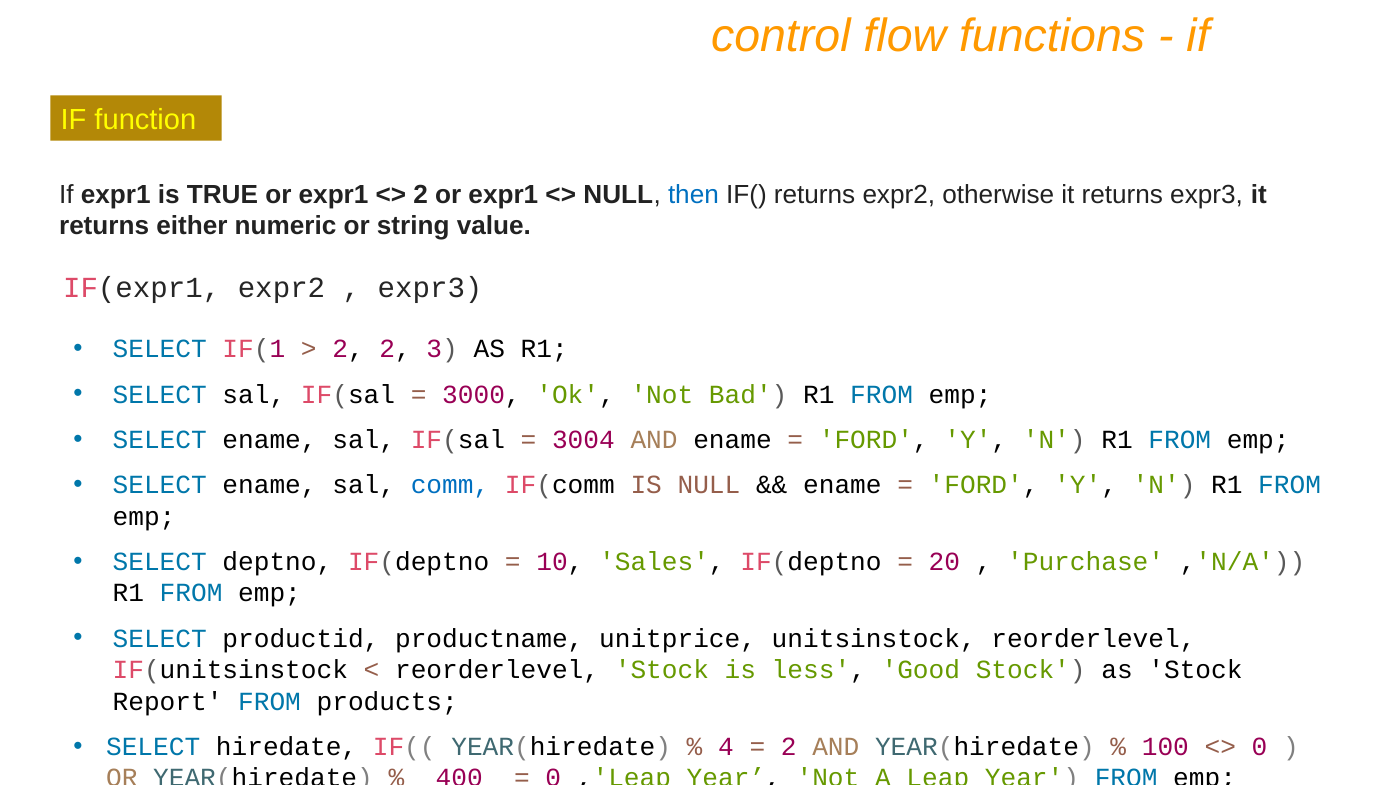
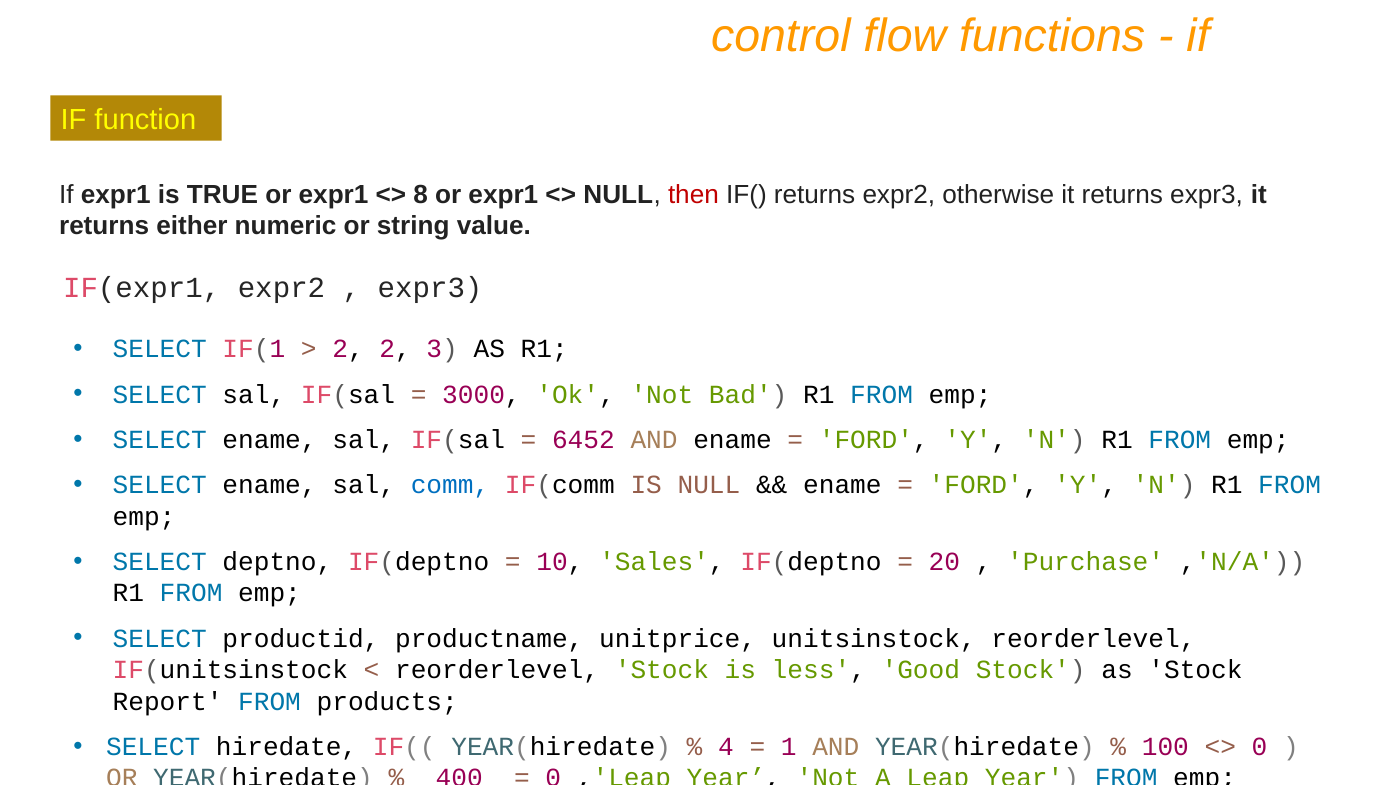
2: 2 -> 8 (421, 195)
then colour: blue -> red (693, 195)
3004: 3004 -> 6452 (583, 440)
2: 2 -> 1 (789, 746)
